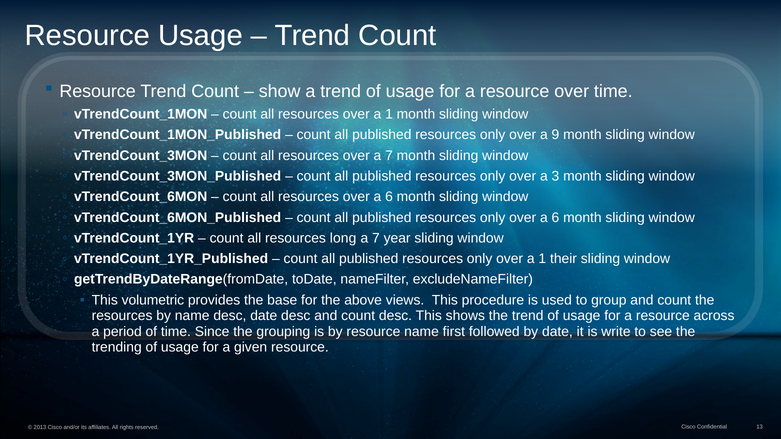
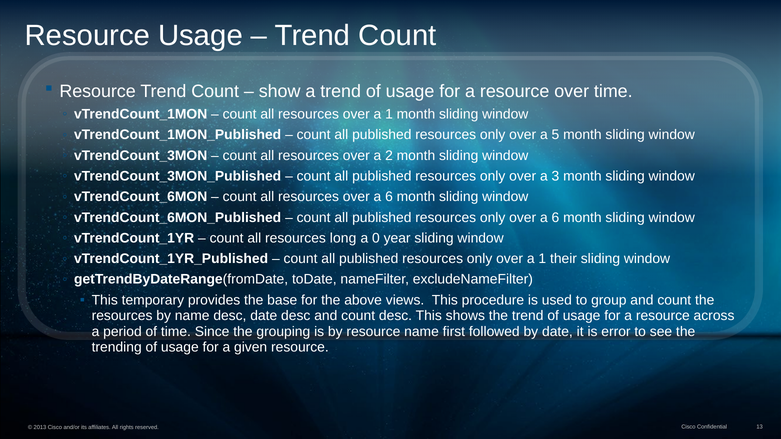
9: 9 -> 5 (555, 135)
over a 7: 7 -> 2 (389, 156)
7: 7 -> 0 (376, 238)
volumetric: volumetric -> temporary (153, 300)
write: write -> error (616, 332)
